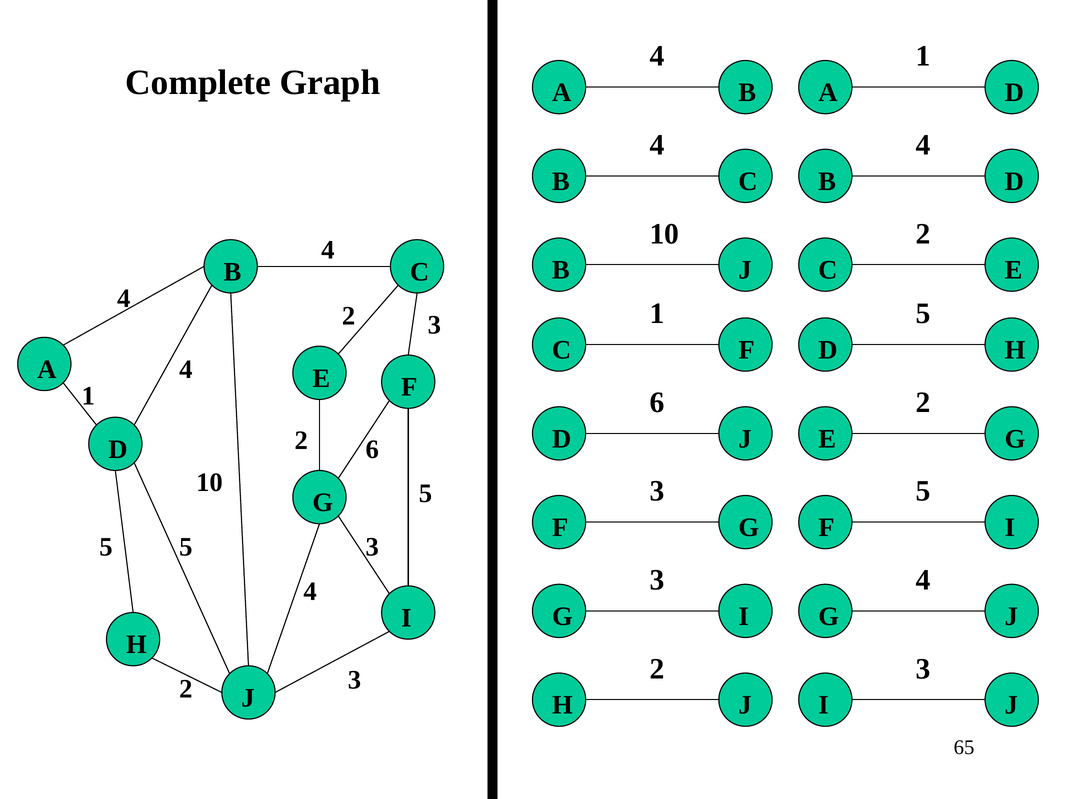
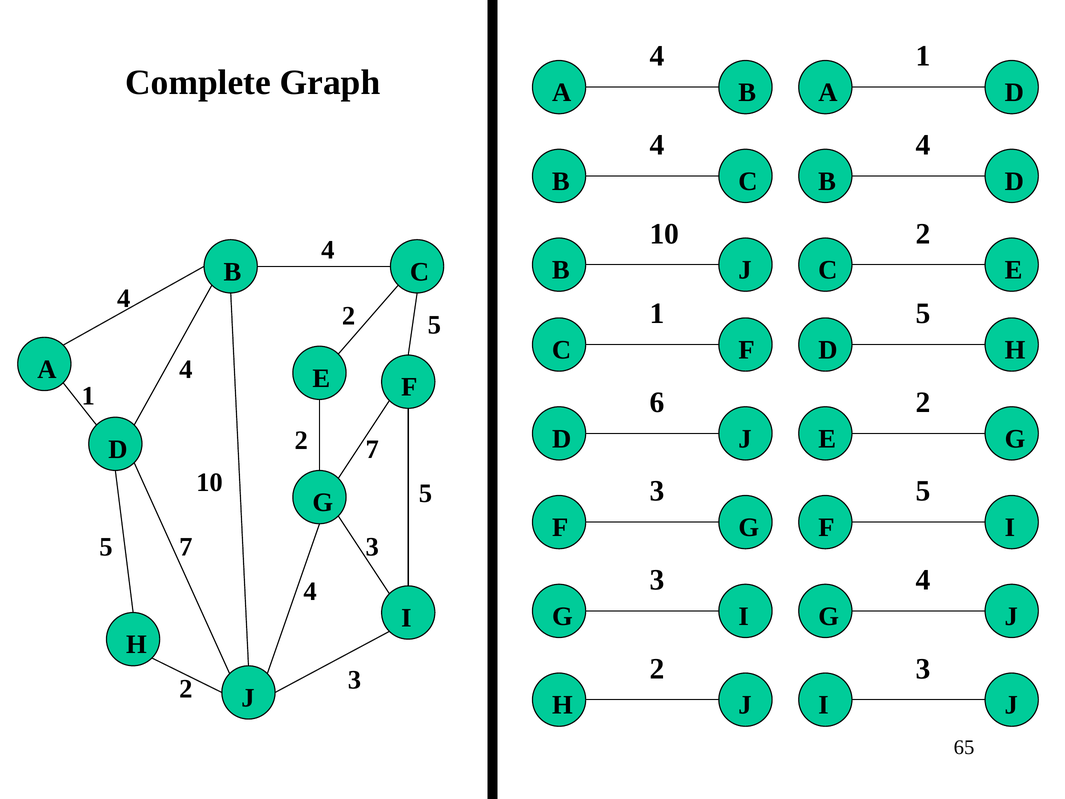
3: 3 -> 5 (434, 325)
2 6: 6 -> 7 (372, 449)
5 5: 5 -> 7 (186, 547)
